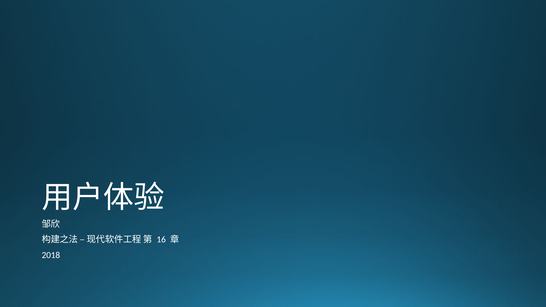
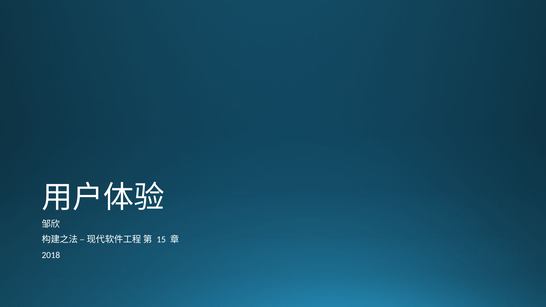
16: 16 -> 15 (161, 240)
